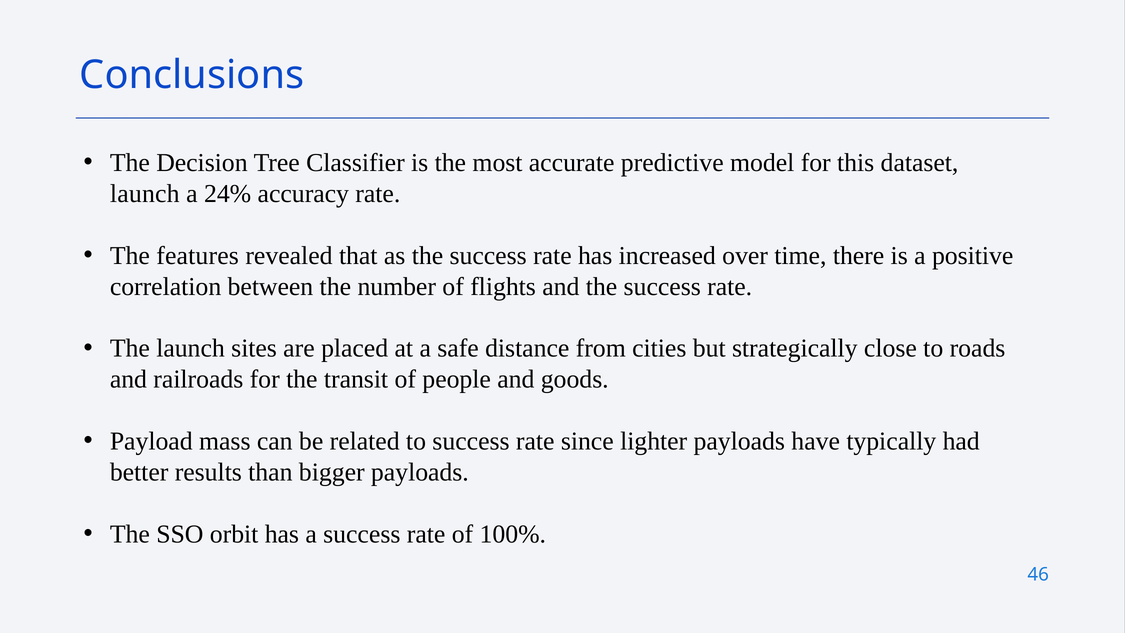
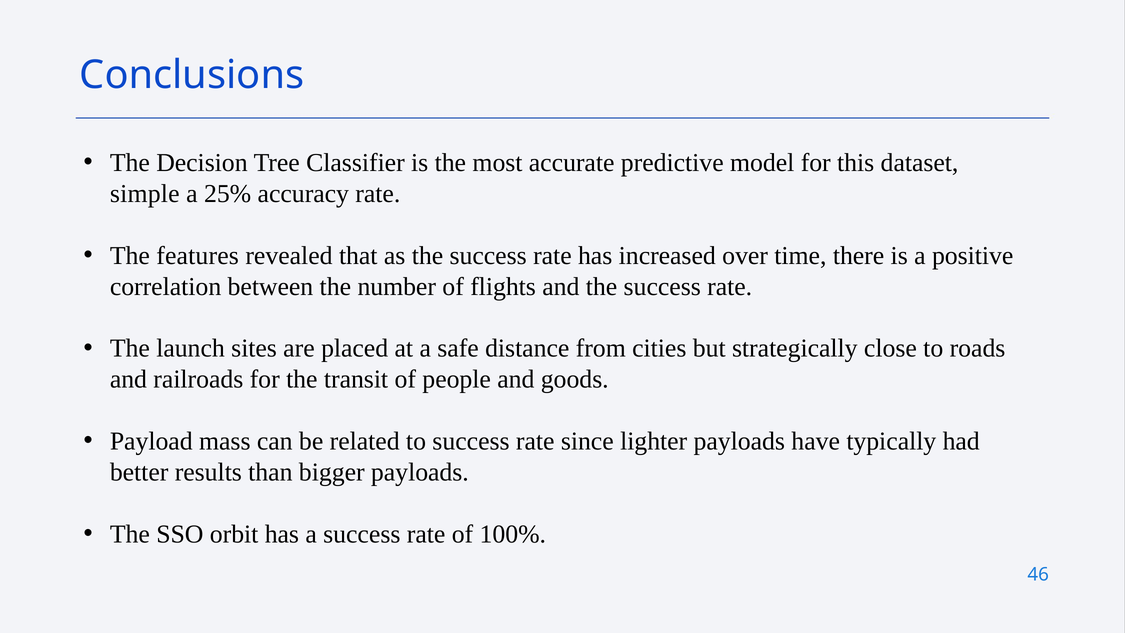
launch: launch -> simple (145, 194)
24%: 24% -> 25% (228, 194)
